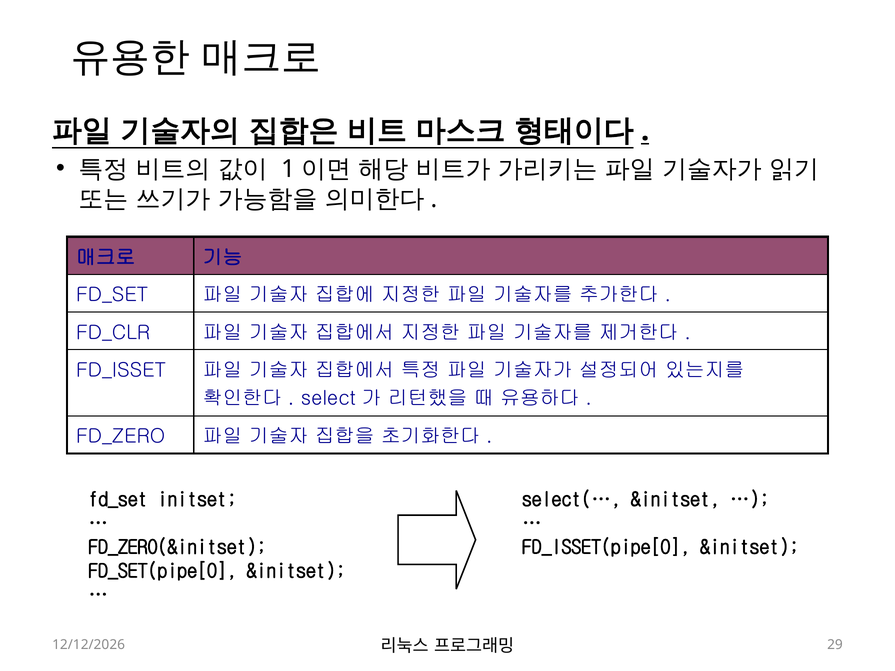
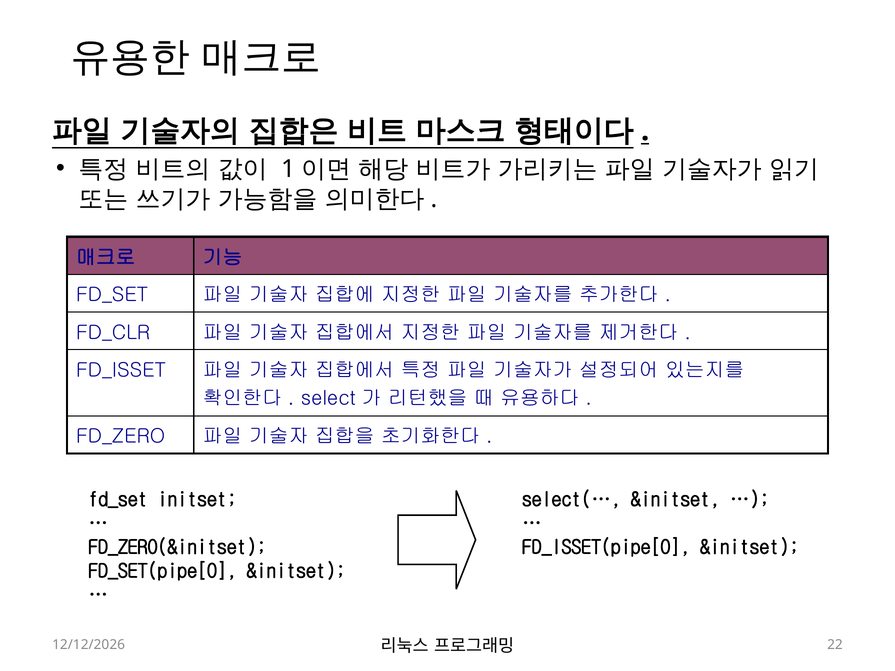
29: 29 -> 22 (835, 645)
